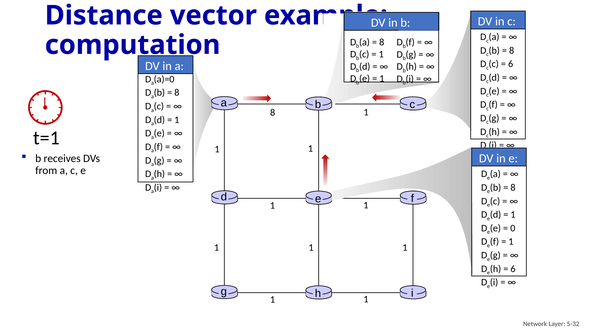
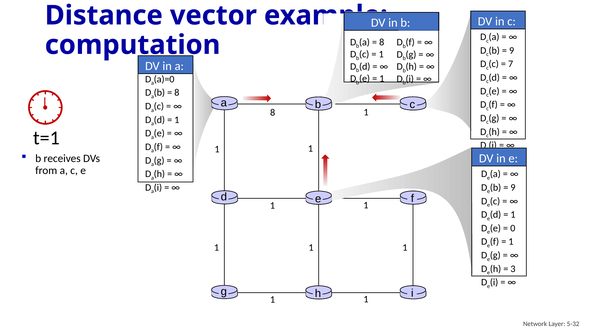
8: 8 -> 9 (512, 50)
6: 6 -> 7 (511, 64)
8: 8 -> 9 (513, 187)
6: 6 -> 3 (513, 269)
